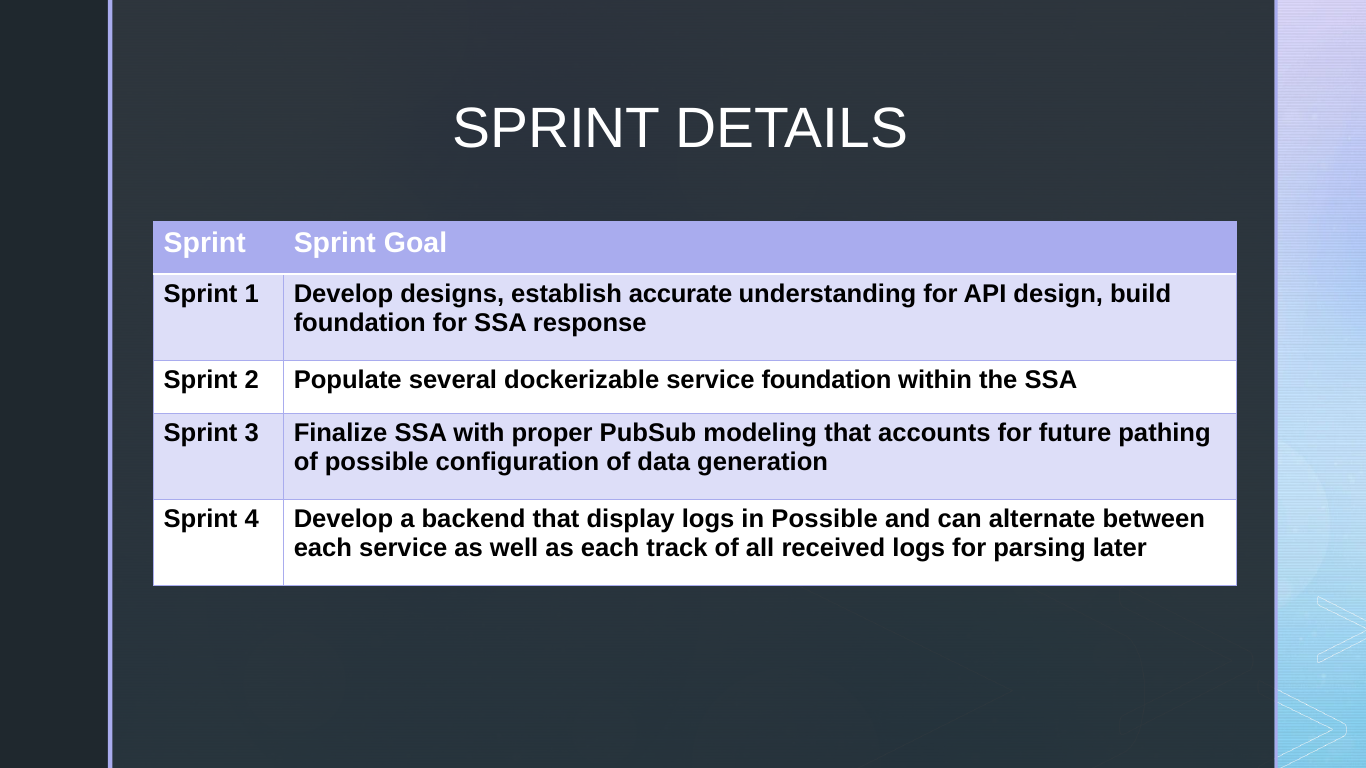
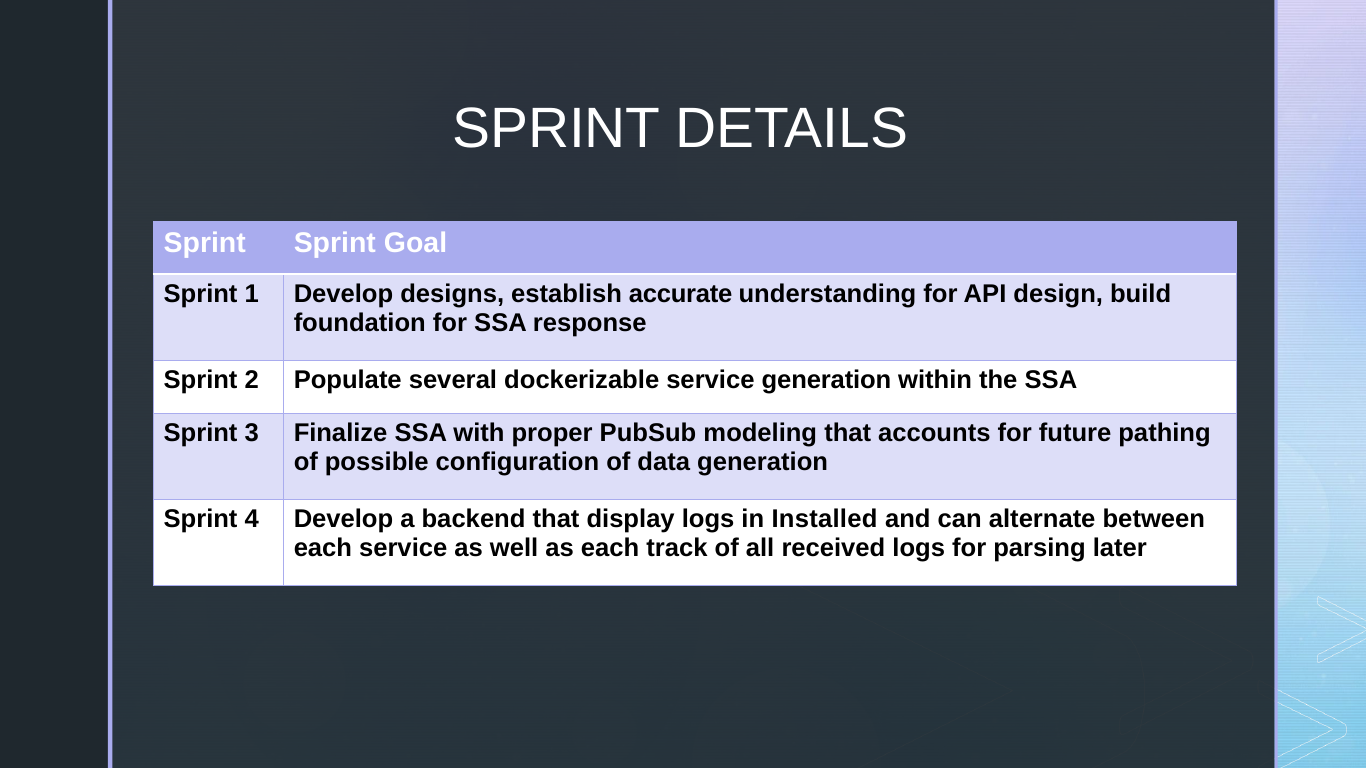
service foundation: foundation -> generation (826, 380)
in Possible: Possible -> Installed (825, 519)
